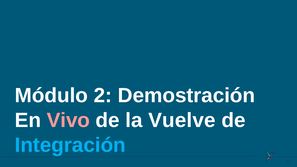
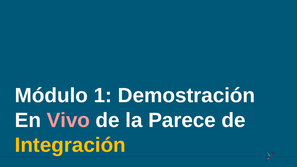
2: 2 -> 1 (103, 96)
Vuelve: Vuelve -> Parece (182, 120)
Integración colour: light blue -> yellow (70, 145)
